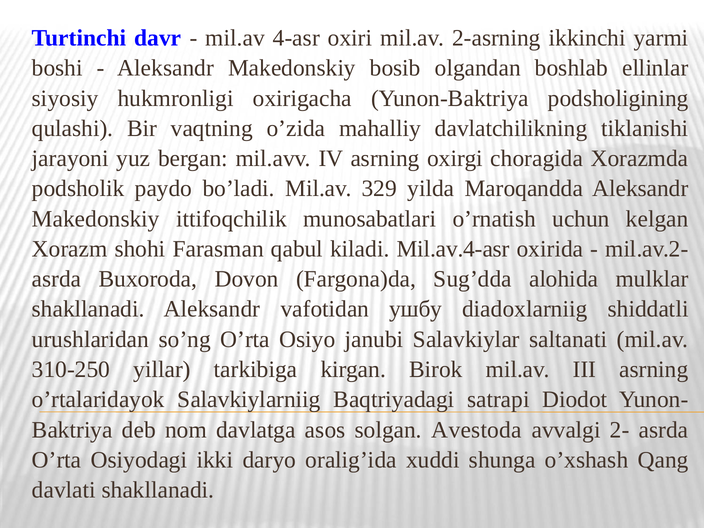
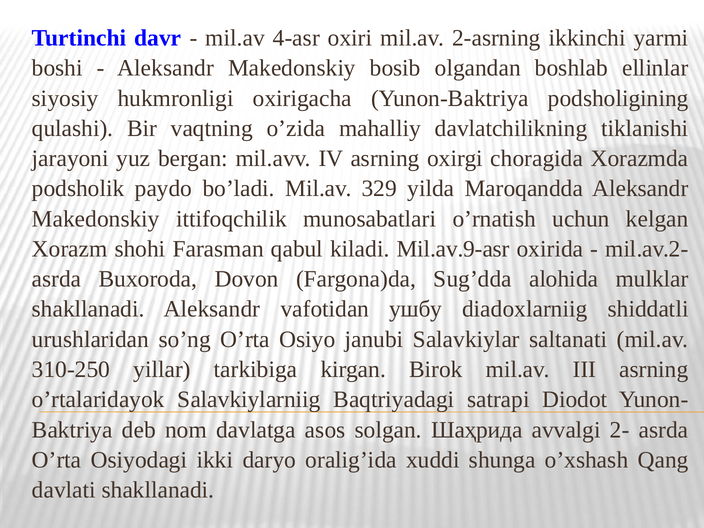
Mil.av.4-asr: Mil.av.4-asr -> Mil.av.9-asr (453, 249)
Avestoda: Avestoda -> Шаҳрида (477, 430)
